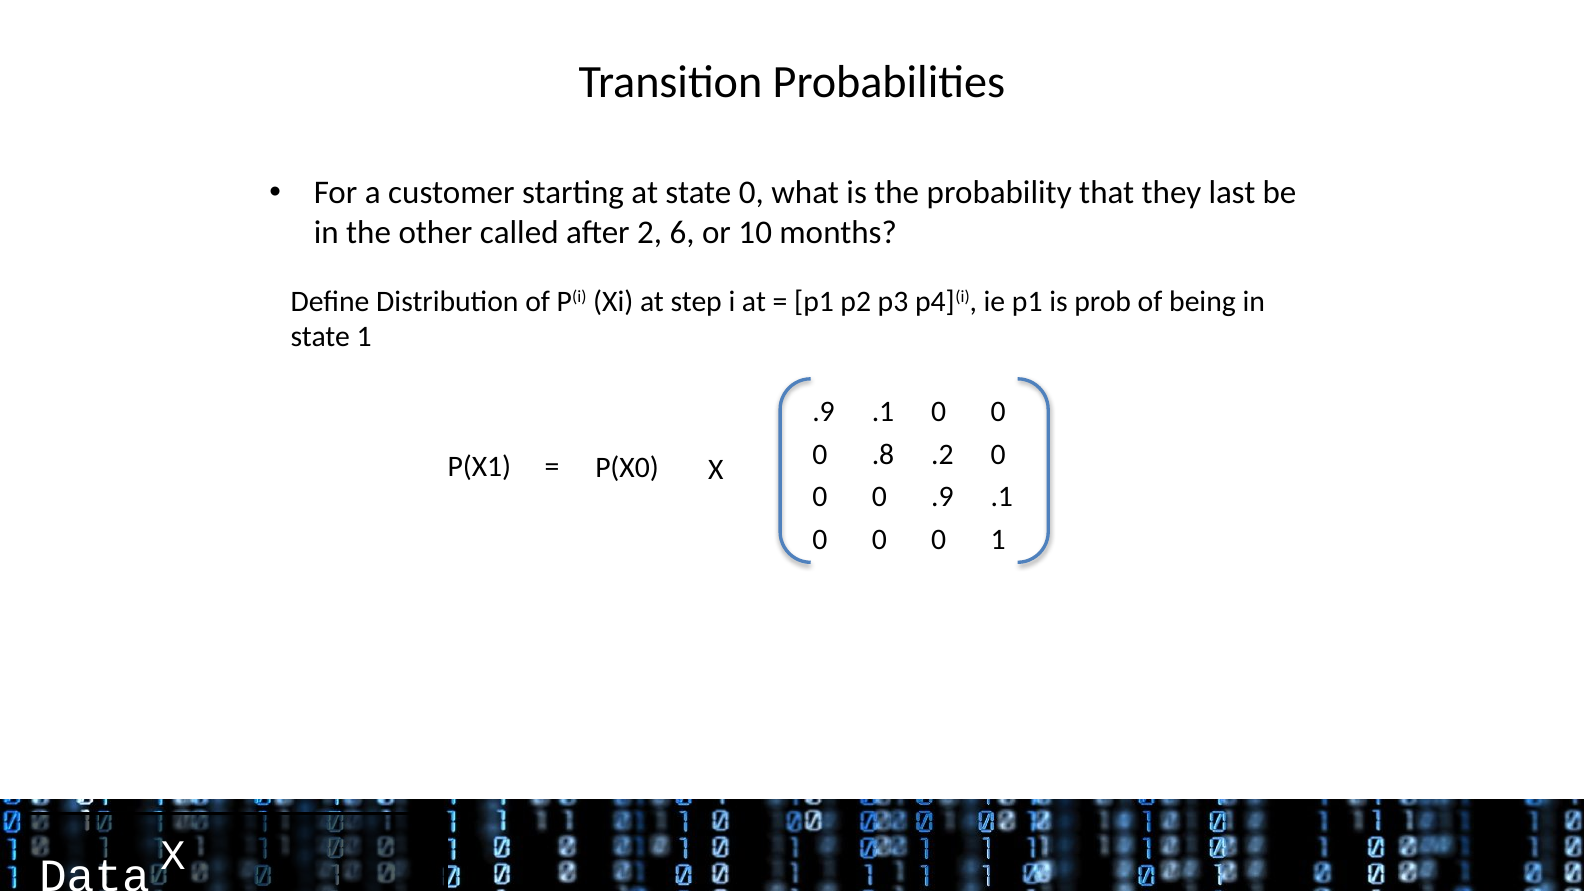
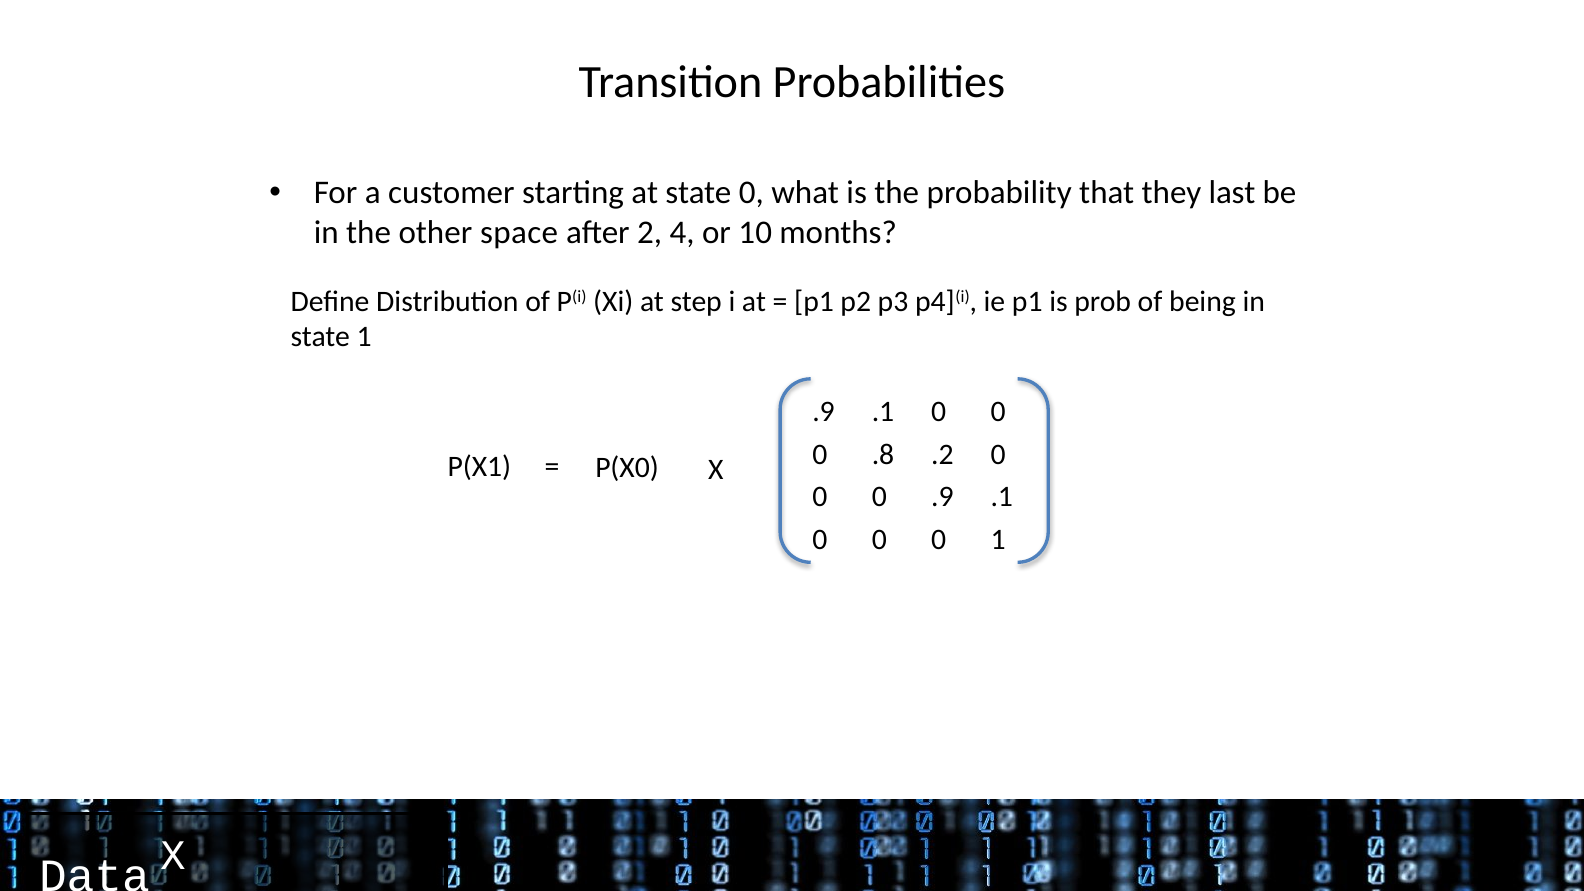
called: called -> space (519, 233)
6: 6 -> 4 (682, 233)
